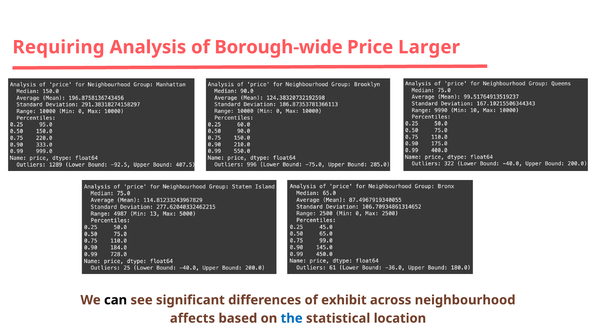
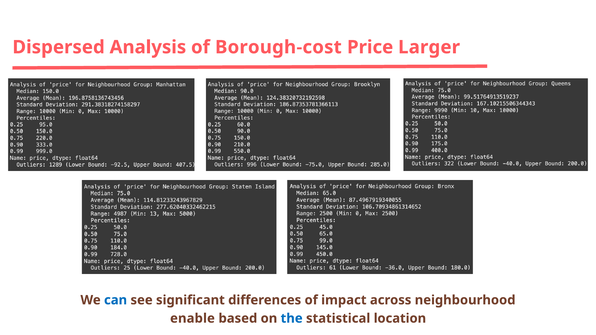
Requiring: Requiring -> Dispersed (59, 47)
Borough-wide: Borough-wide -> Borough-cost (278, 47)
can colour: black -> blue (116, 300)
exhibit: exhibit -> impact (344, 300)
affects: affects -> enable (192, 319)
